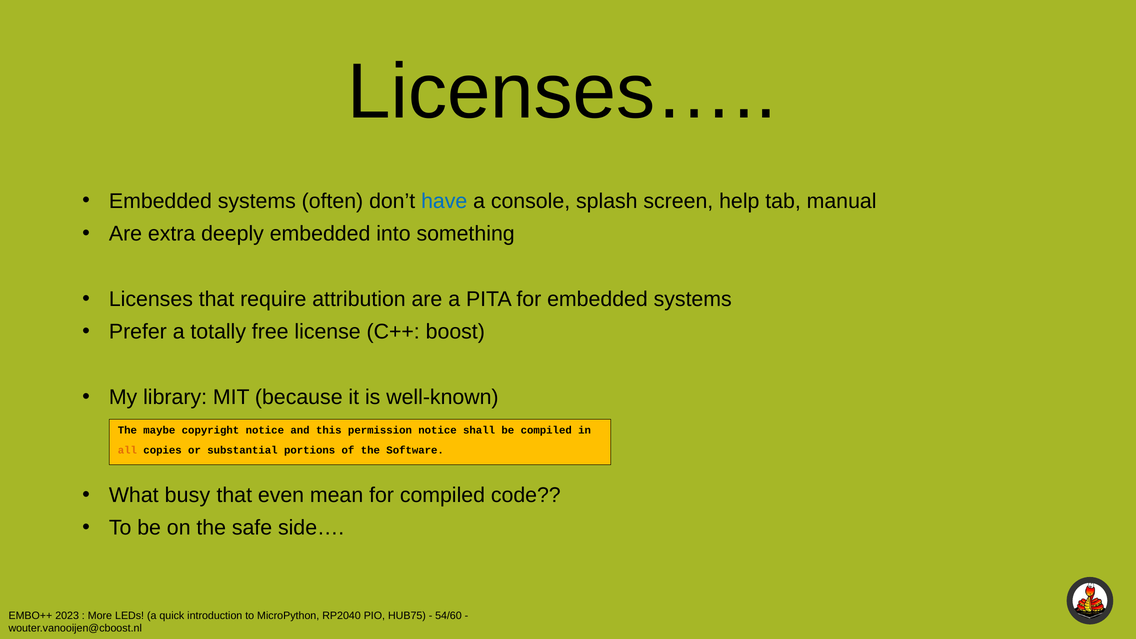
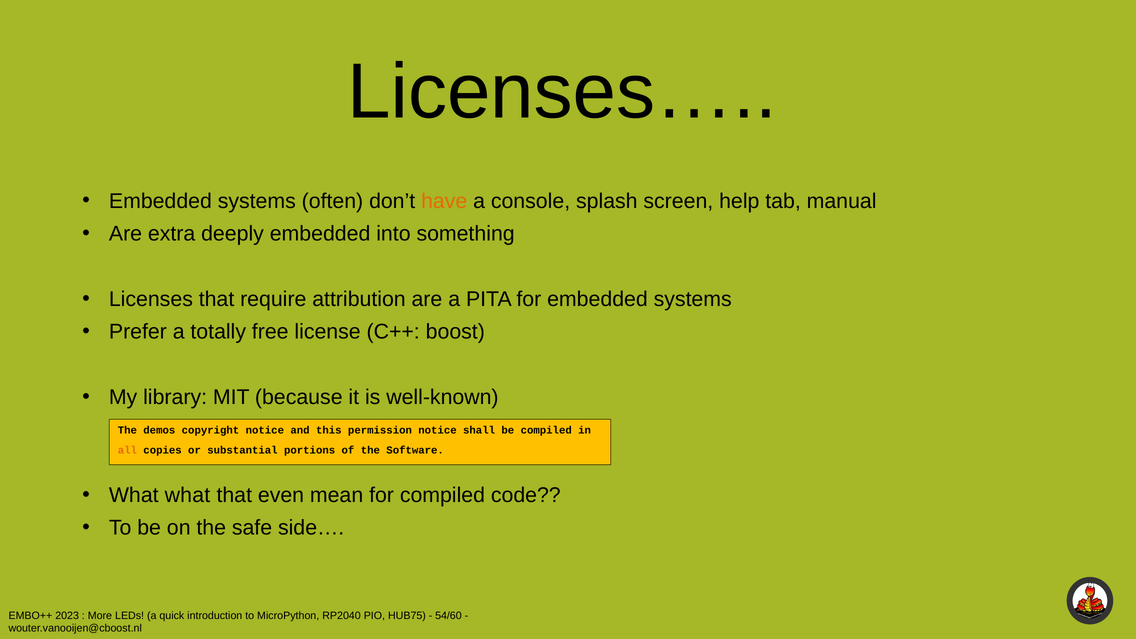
have colour: blue -> orange (444, 201)
maybe: maybe -> demos (159, 430)
What busy: busy -> what (187, 495)
